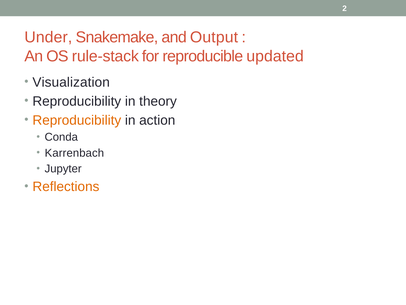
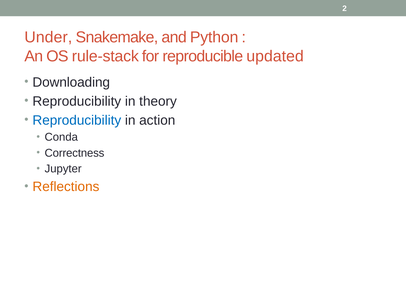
Output: Output -> Python (214, 37)
Visualization: Visualization -> Downloading (71, 82)
Reproducibility colour: orange -> blue (77, 120)
Karrenbach: Karrenbach -> Correctness (75, 153)
